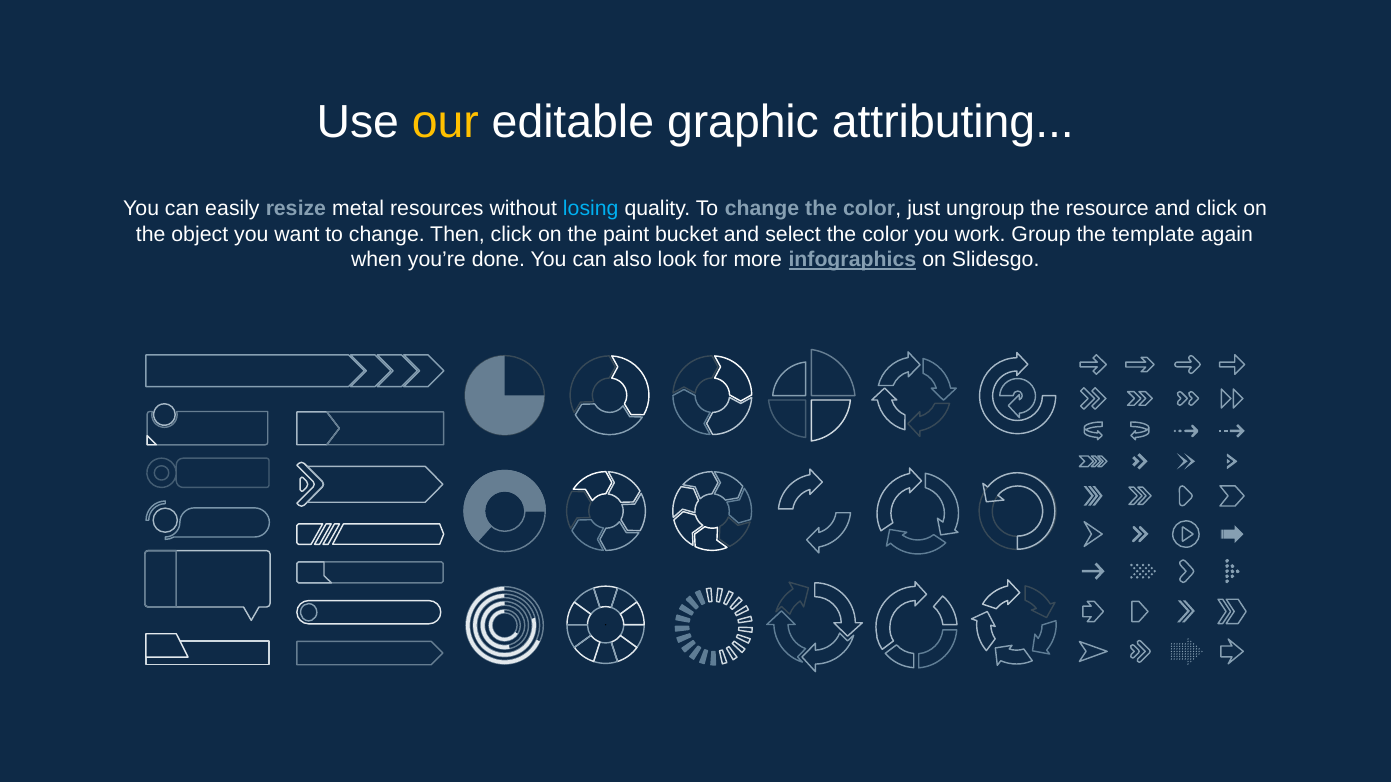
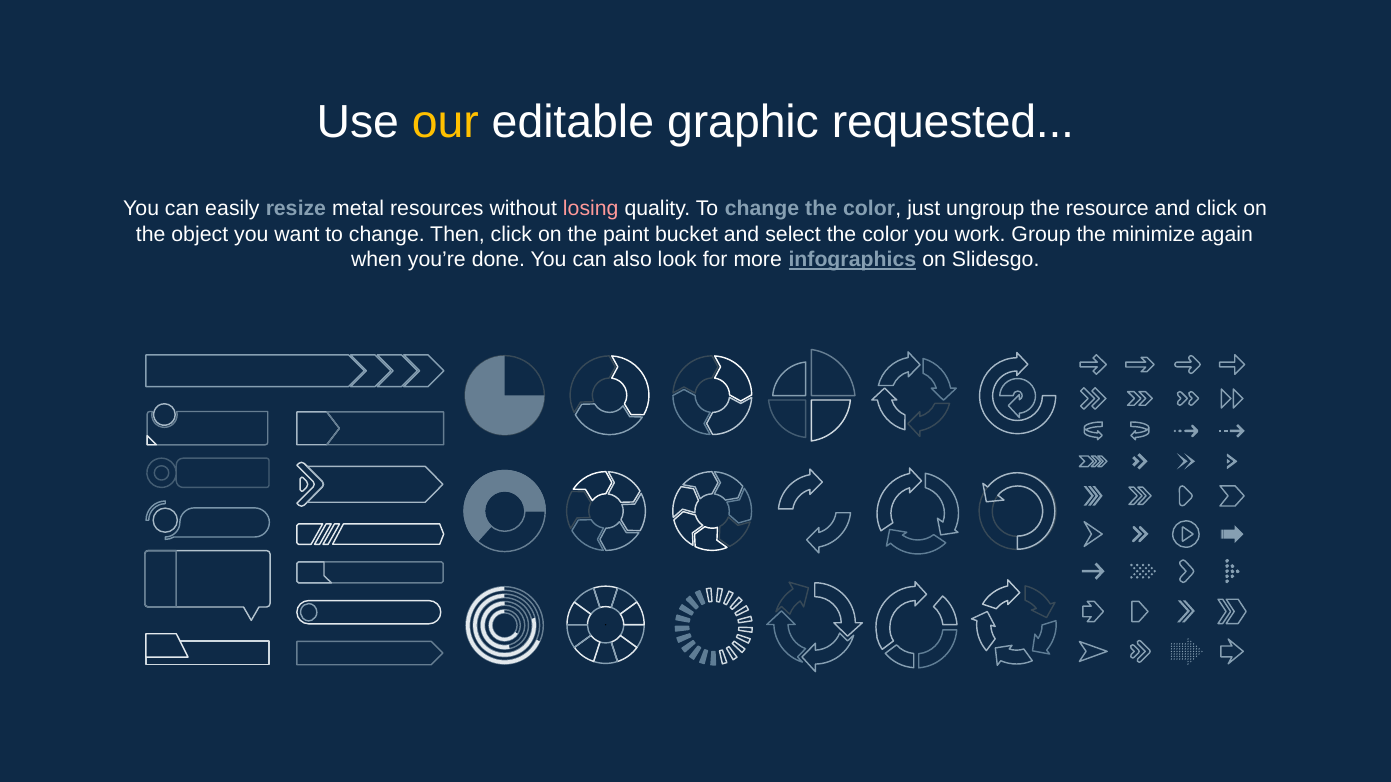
attributing: attributing -> requested (953, 123)
losing colour: light blue -> pink (591, 209)
template: template -> minimize (1154, 234)
